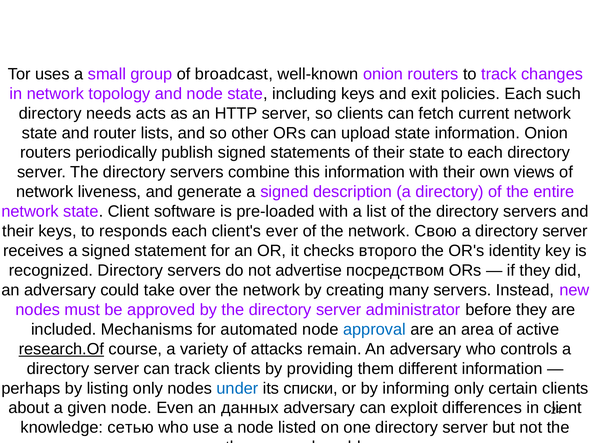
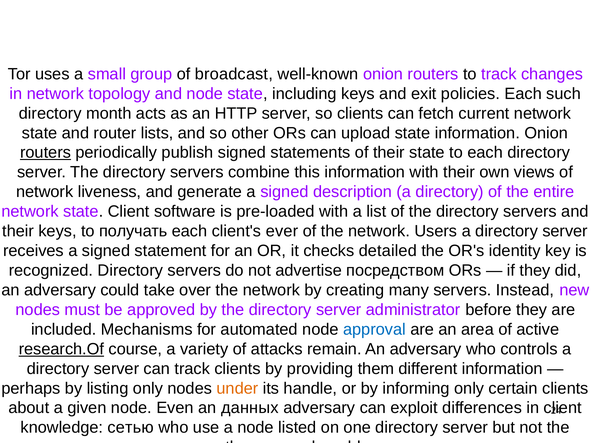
needs: needs -> month (109, 113)
routers underline: none -> present (46, 153)
responds: responds -> получать (133, 231)
Свою: Свою -> Users (436, 231)
второго: второго -> detailed (388, 251)
under colour: blue -> orange (237, 388)
списки: списки -> handle (310, 388)
